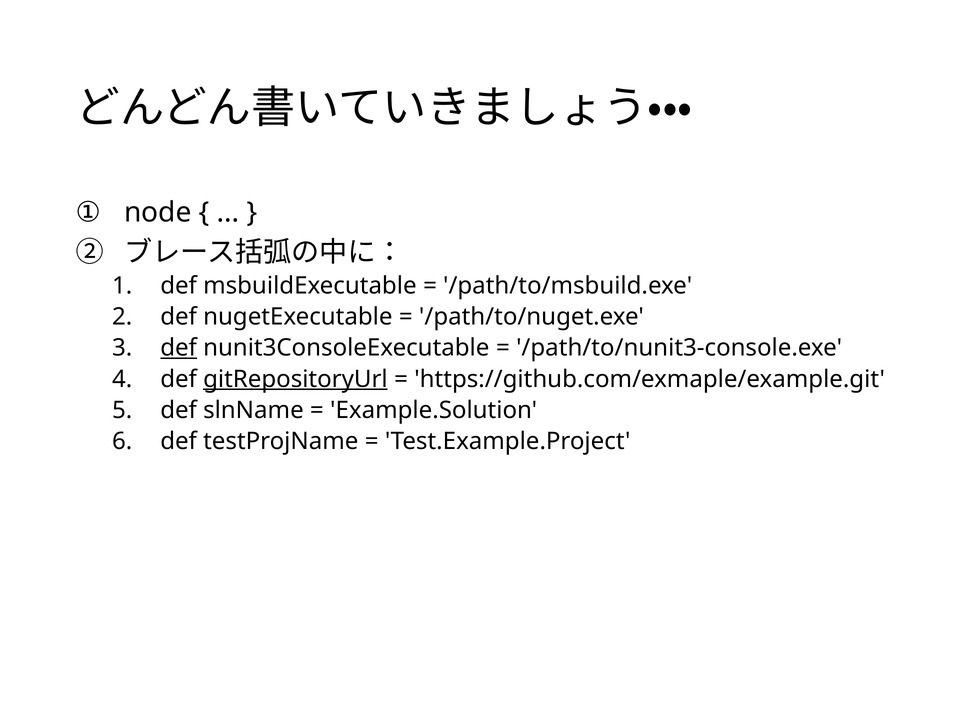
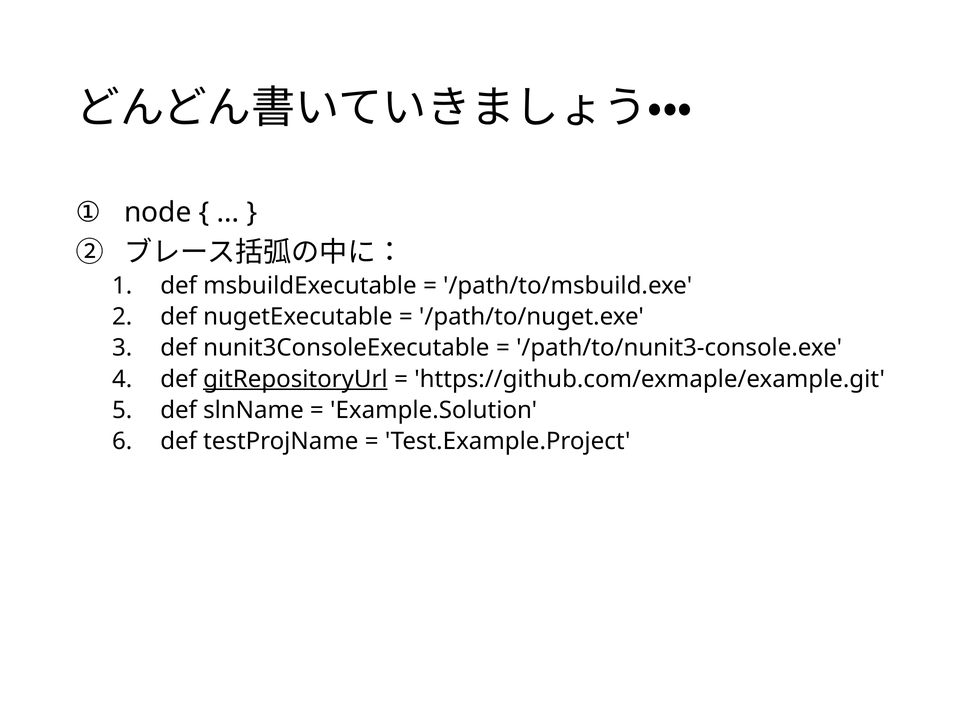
def underline: present -> none (179, 348)
